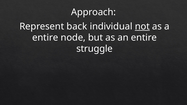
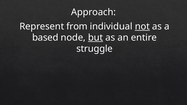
back: back -> from (77, 26)
entire: entire -> based (45, 38)
but underline: none -> present (96, 38)
